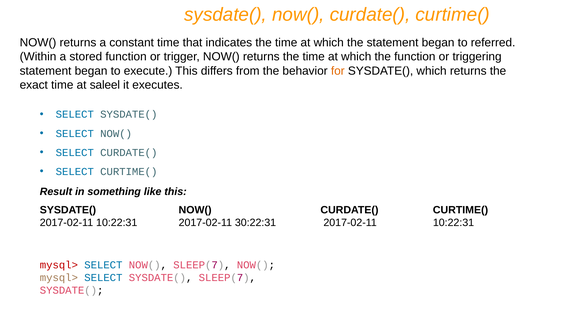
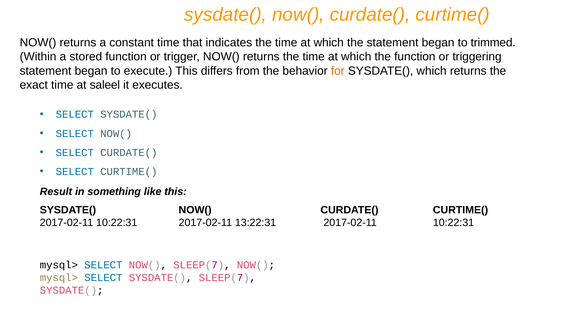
referred: referred -> trimmed (493, 43)
30:22:31: 30:22:31 -> 13:22:31 (256, 222)
mysql> colour: red -> black (59, 265)
